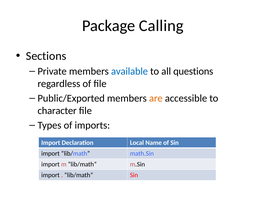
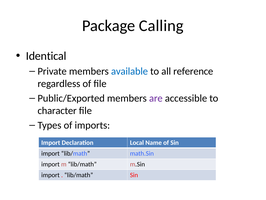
Sections: Sections -> Identical (46, 56)
questions: questions -> reference (193, 71)
are colour: orange -> purple (156, 98)
